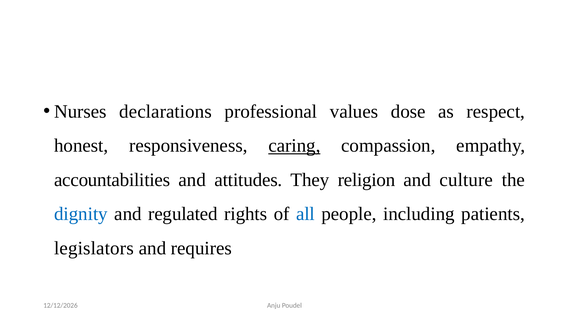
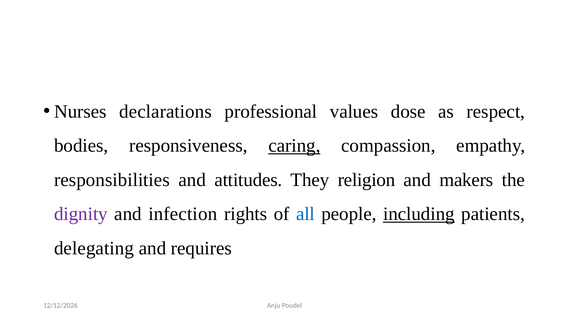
honest: honest -> bodies (81, 146)
accountabilities: accountabilities -> responsibilities (112, 180)
culture: culture -> makers (466, 180)
dignity colour: blue -> purple (81, 214)
regulated: regulated -> infection (183, 214)
including underline: none -> present (419, 214)
legislators: legislators -> delegating (94, 248)
